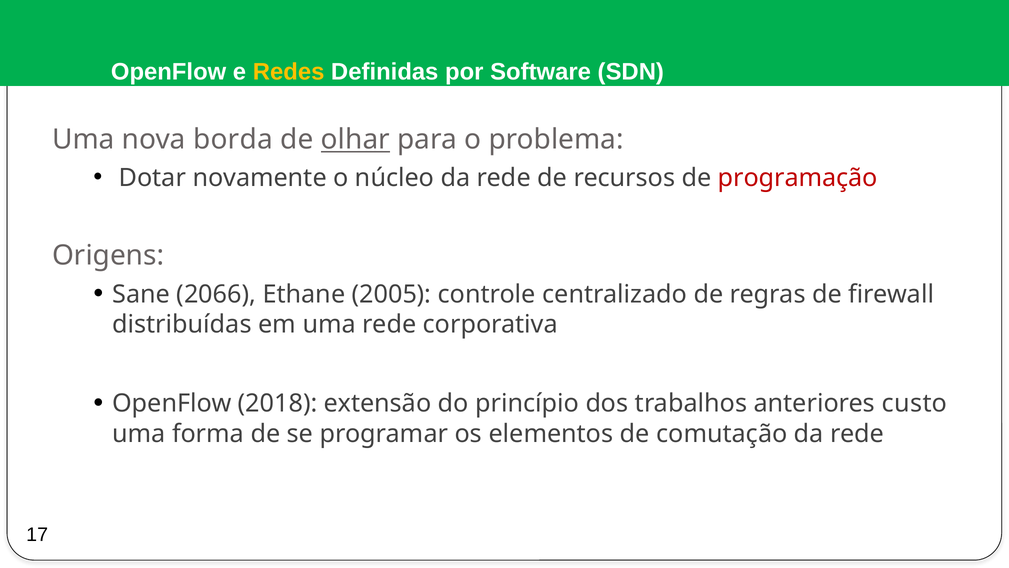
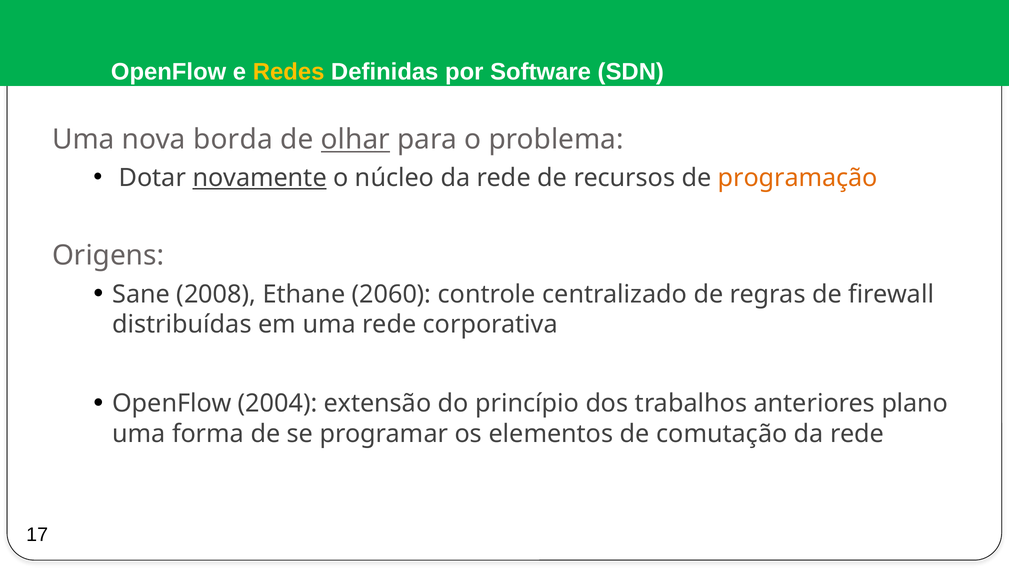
novamente underline: none -> present (260, 178)
programação colour: red -> orange (798, 178)
2066: 2066 -> 2008 (216, 294)
2005: 2005 -> 2060 (391, 294)
2018: 2018 -> 2004 (278, 403)
custo: custo -> plano (915, 403)
